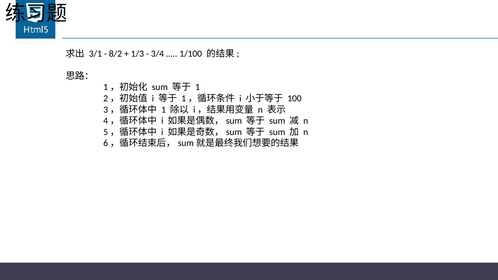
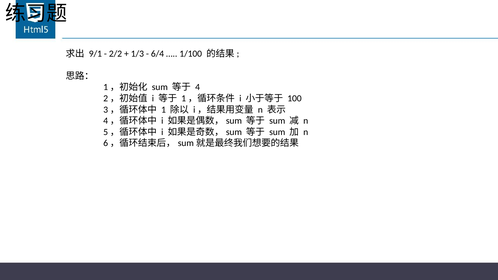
3/1: 3/1 -> 9/1 (95, 54)
8/2: 8/2 -> 2/2 (115, 54)
3/4: 3/4 -> 6/4 (158, 54)
1: 1 -> 4 (198, 87)
